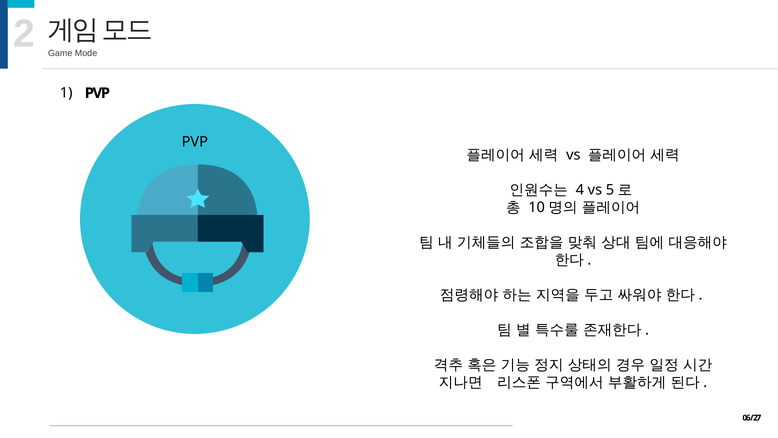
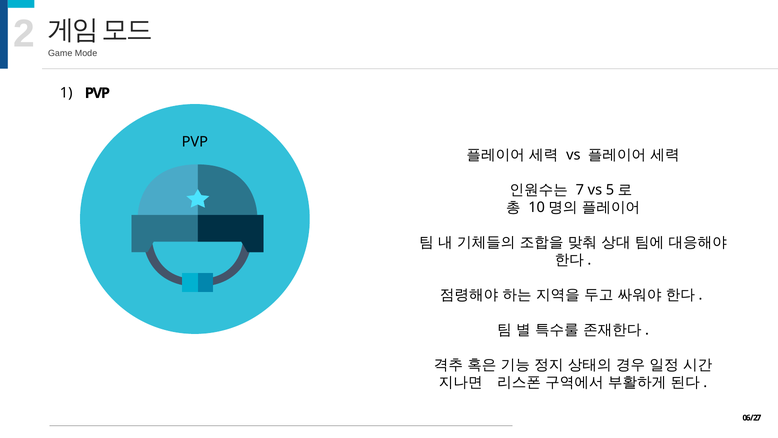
4: 4 -> 7 (580, 190)
